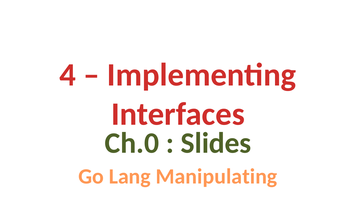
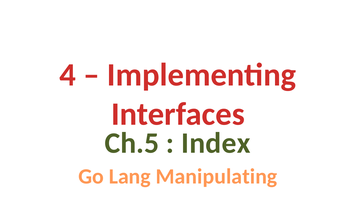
Ch.0: Ch.0 -> Ch.5 (132, 143)
Slides: Slides -> Index (216, 143)
